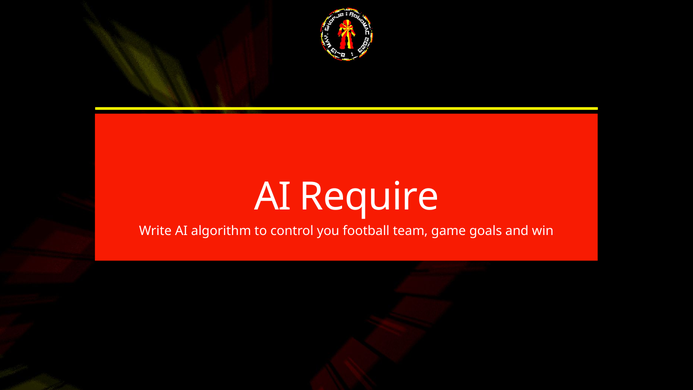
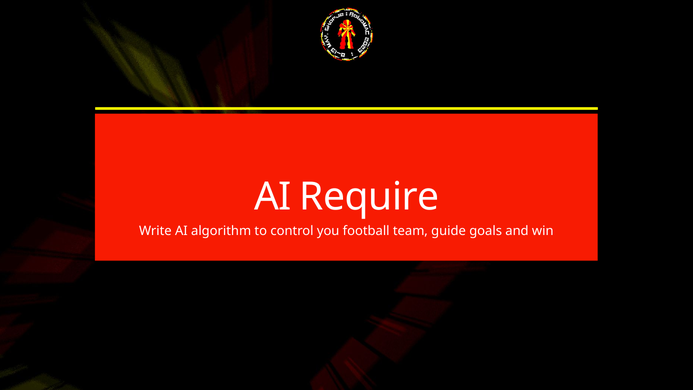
game: game -> guide (449, 231)
